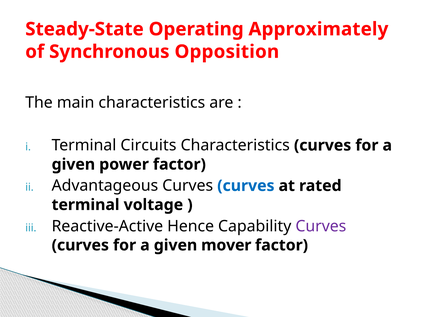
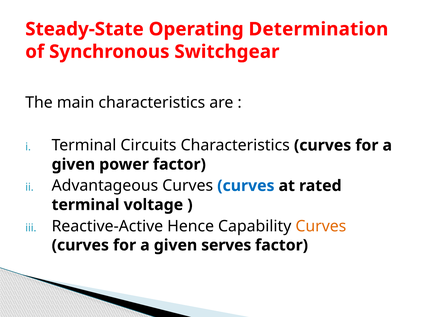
Approximately: Approximately -> Determination (318, 29)
Opposition: Opposition -> Switchgear (227, 52)
Curves colour: purple -> orange (321, 226)
mover: mover -> serves (226, 245)
